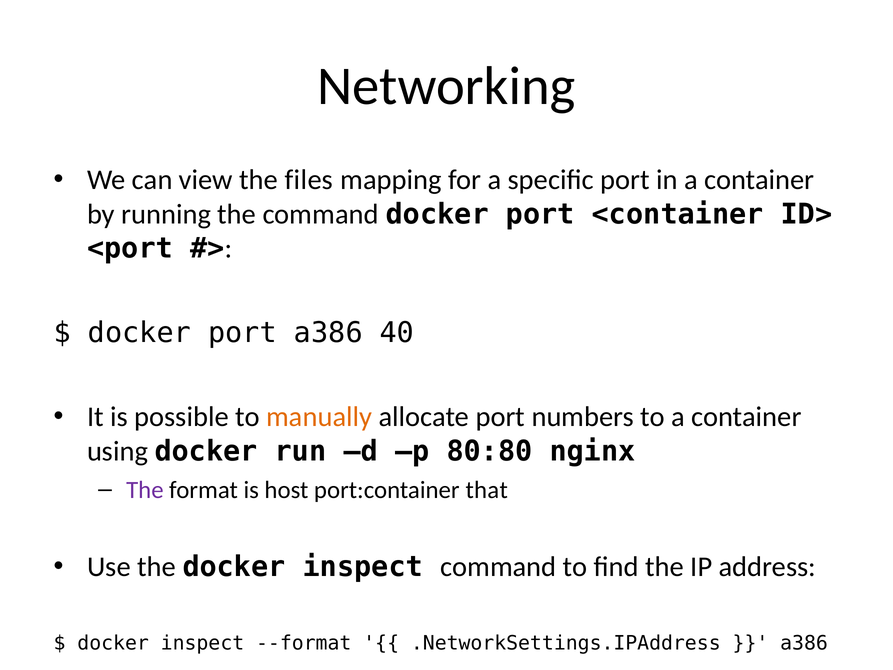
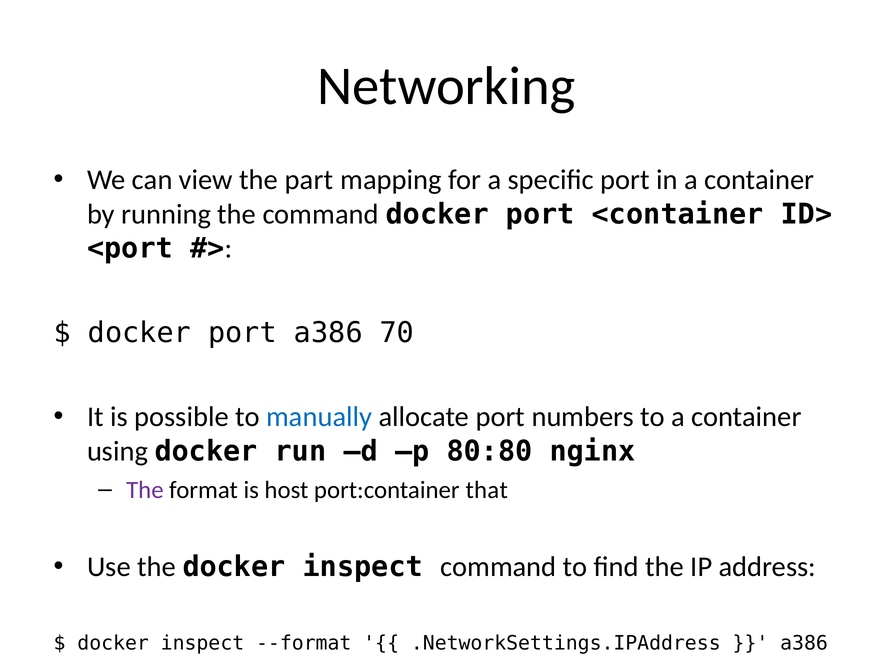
files: files -> part (309, 180)
40: 40 -> 70 (397, 333)
manually colour: orange -> blue (319, 417)
